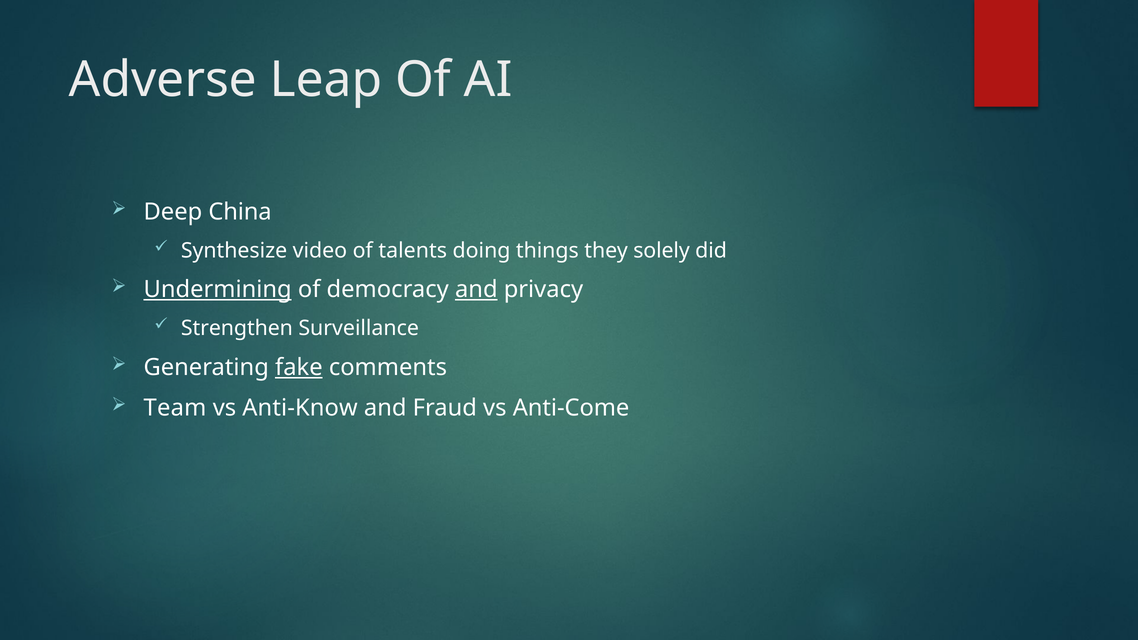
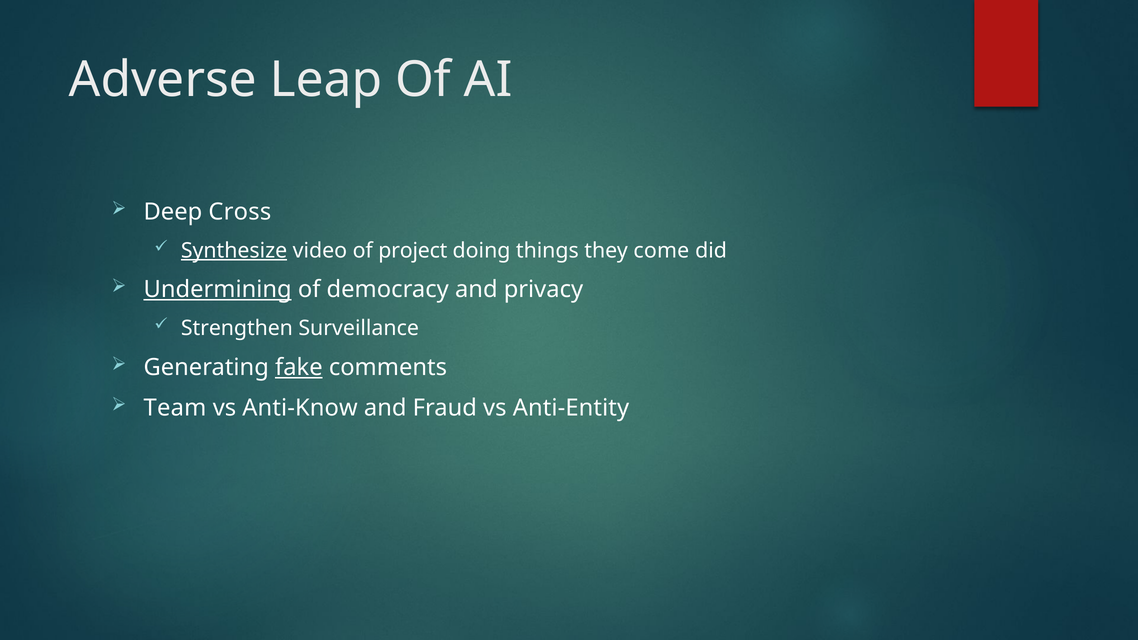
China: China -> Cross (240, 212)
Synthesize underline: none -> present (234, 251)
talents: talents -> project (413, 251)
solely: solely -> come (661, 251)
and underline: present -> none (476, 290)
Anti-Come: Anti-Come -> Anti-Entity (571, 408)
